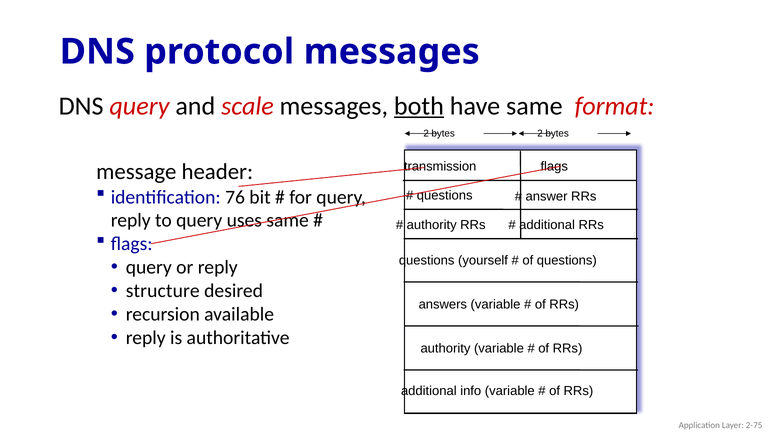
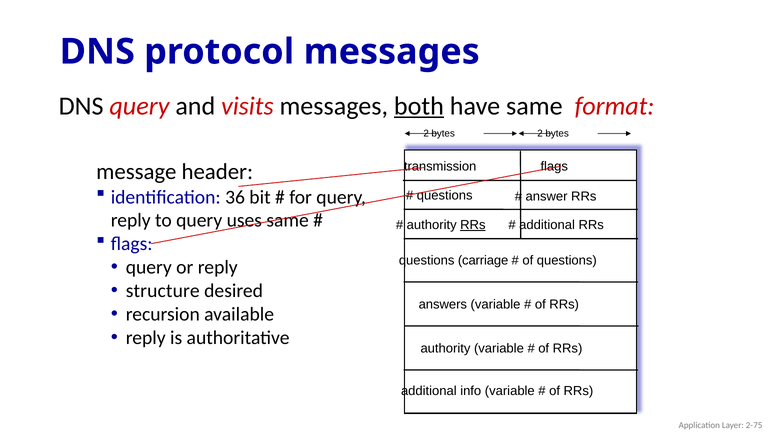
scale: scale -> visits (247, 106)
76: 76 -> 36 (235, 197)
RRs underline: none -> present (473, 225)
yourself: yourself -> carriage (483, 261)
